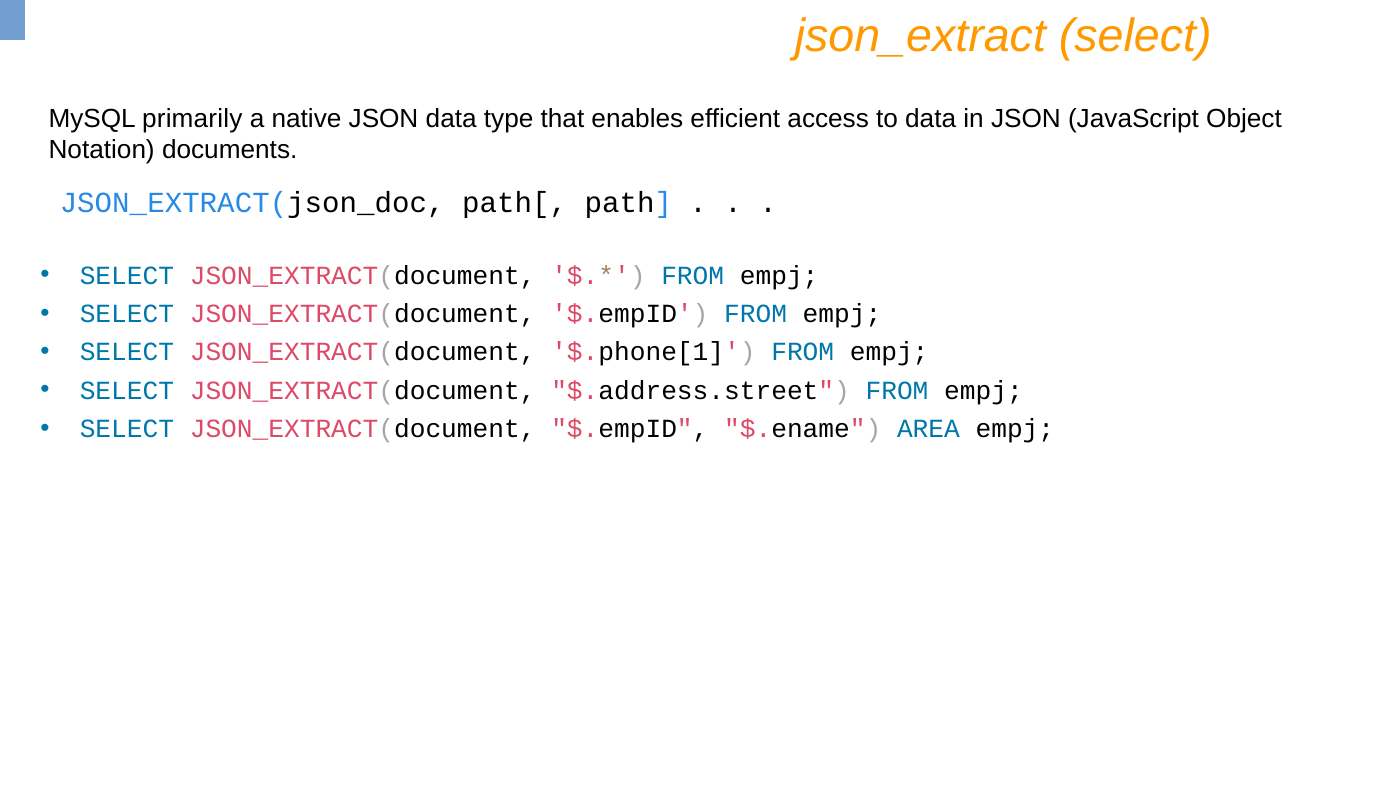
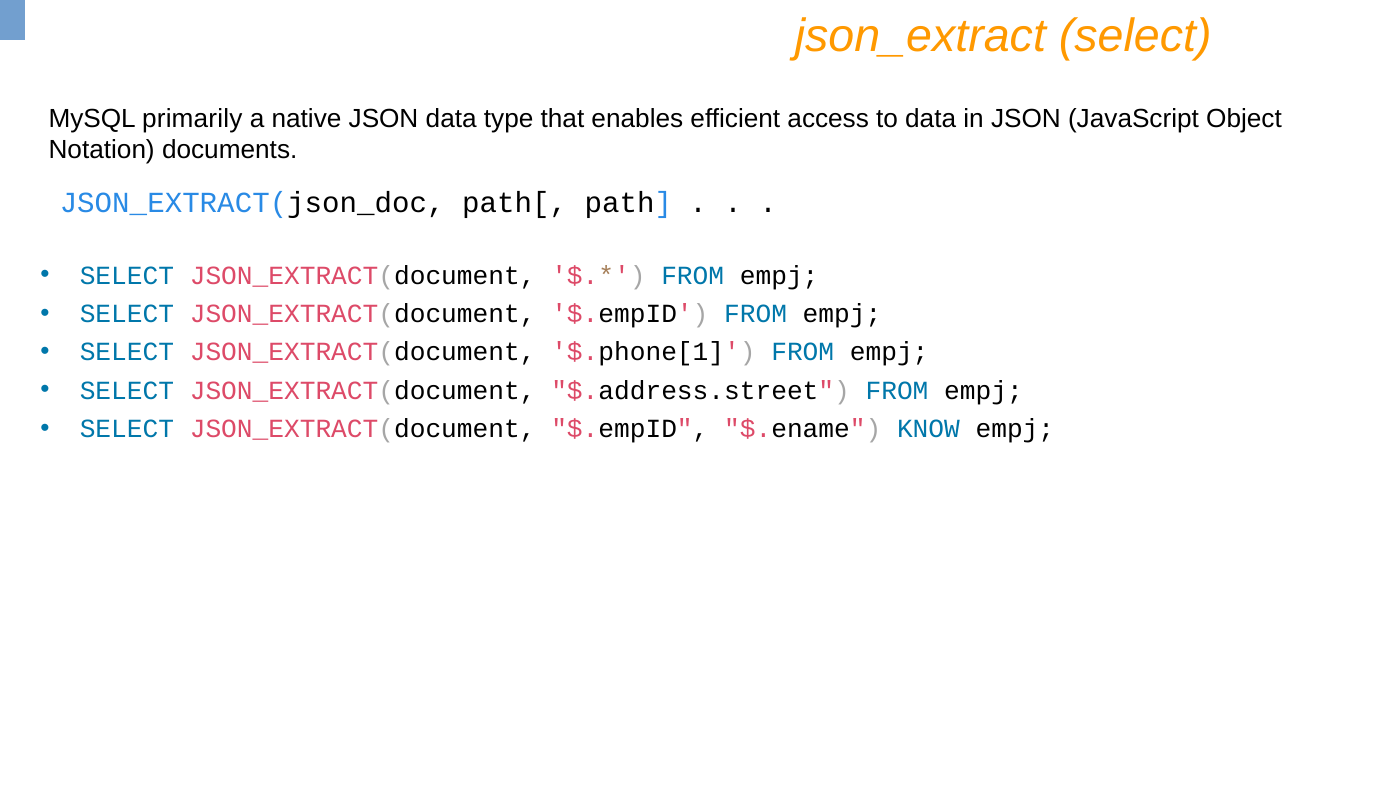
AREA: AREA -> KNOW (928, 429)
